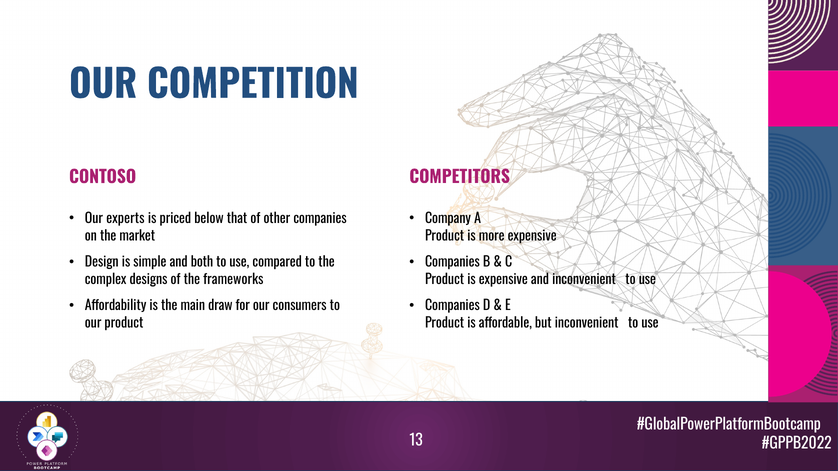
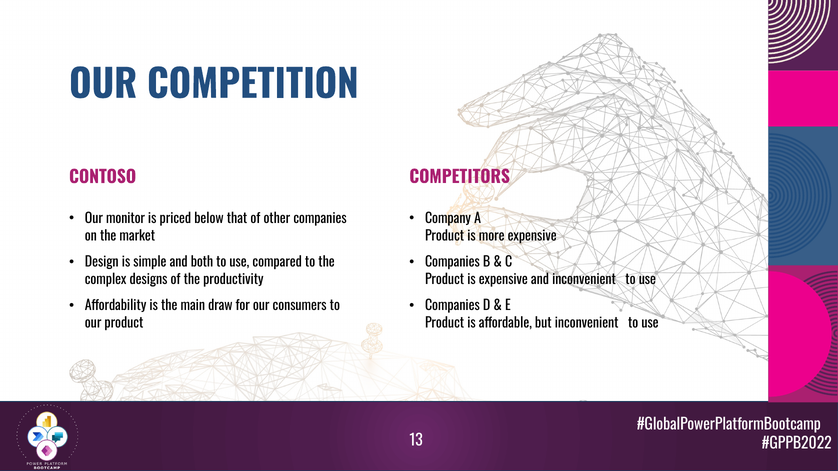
experts: experts -> monitor (125, 219)
frameworks: frameworks -> productivity (233, 280)
